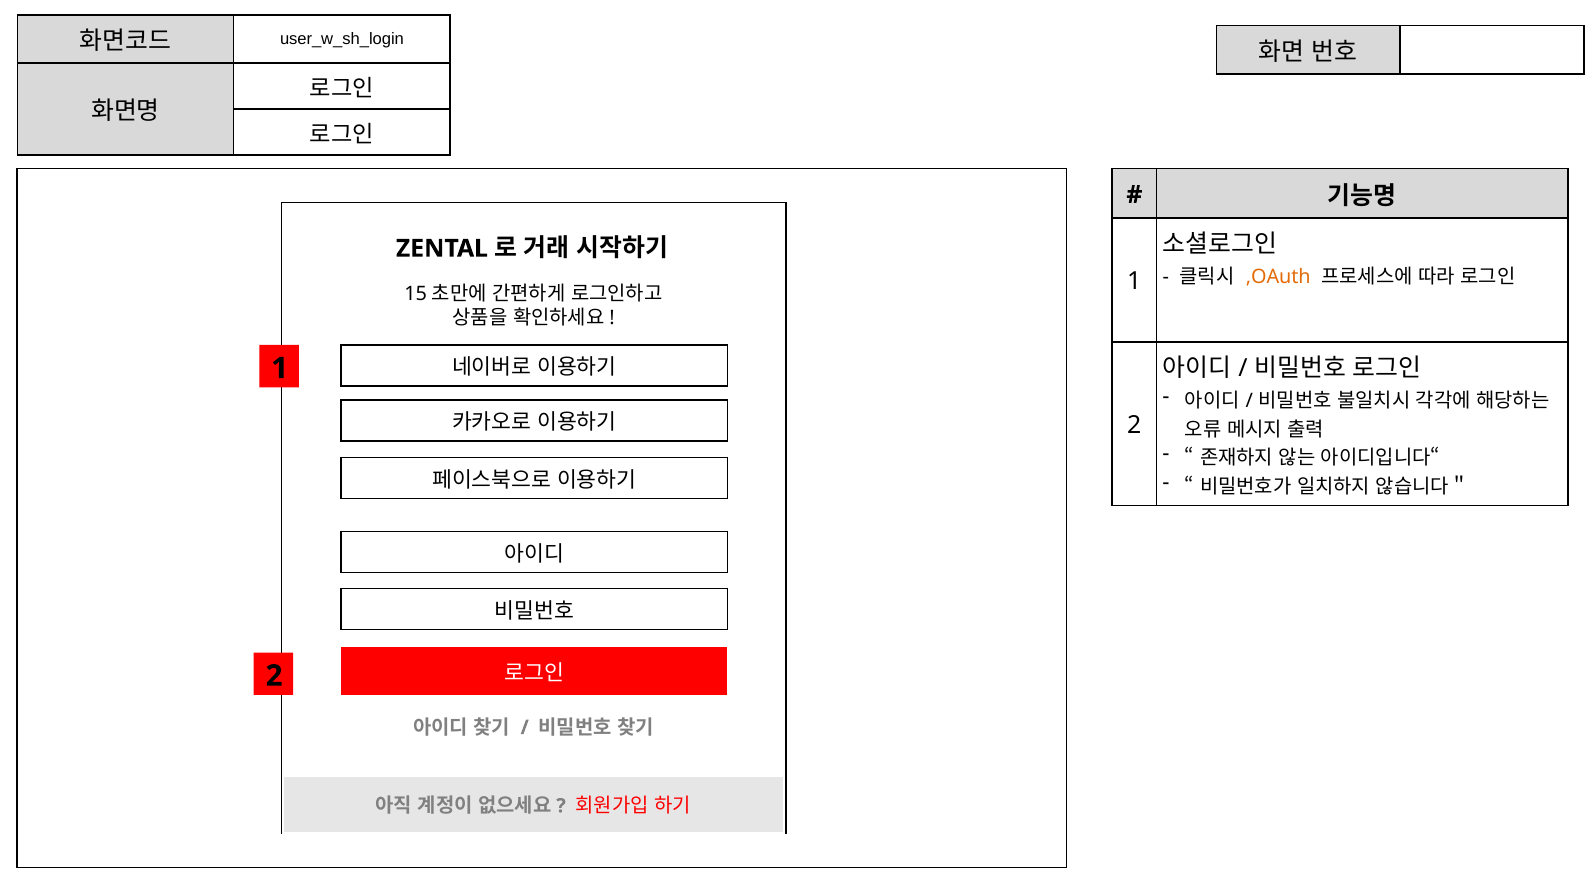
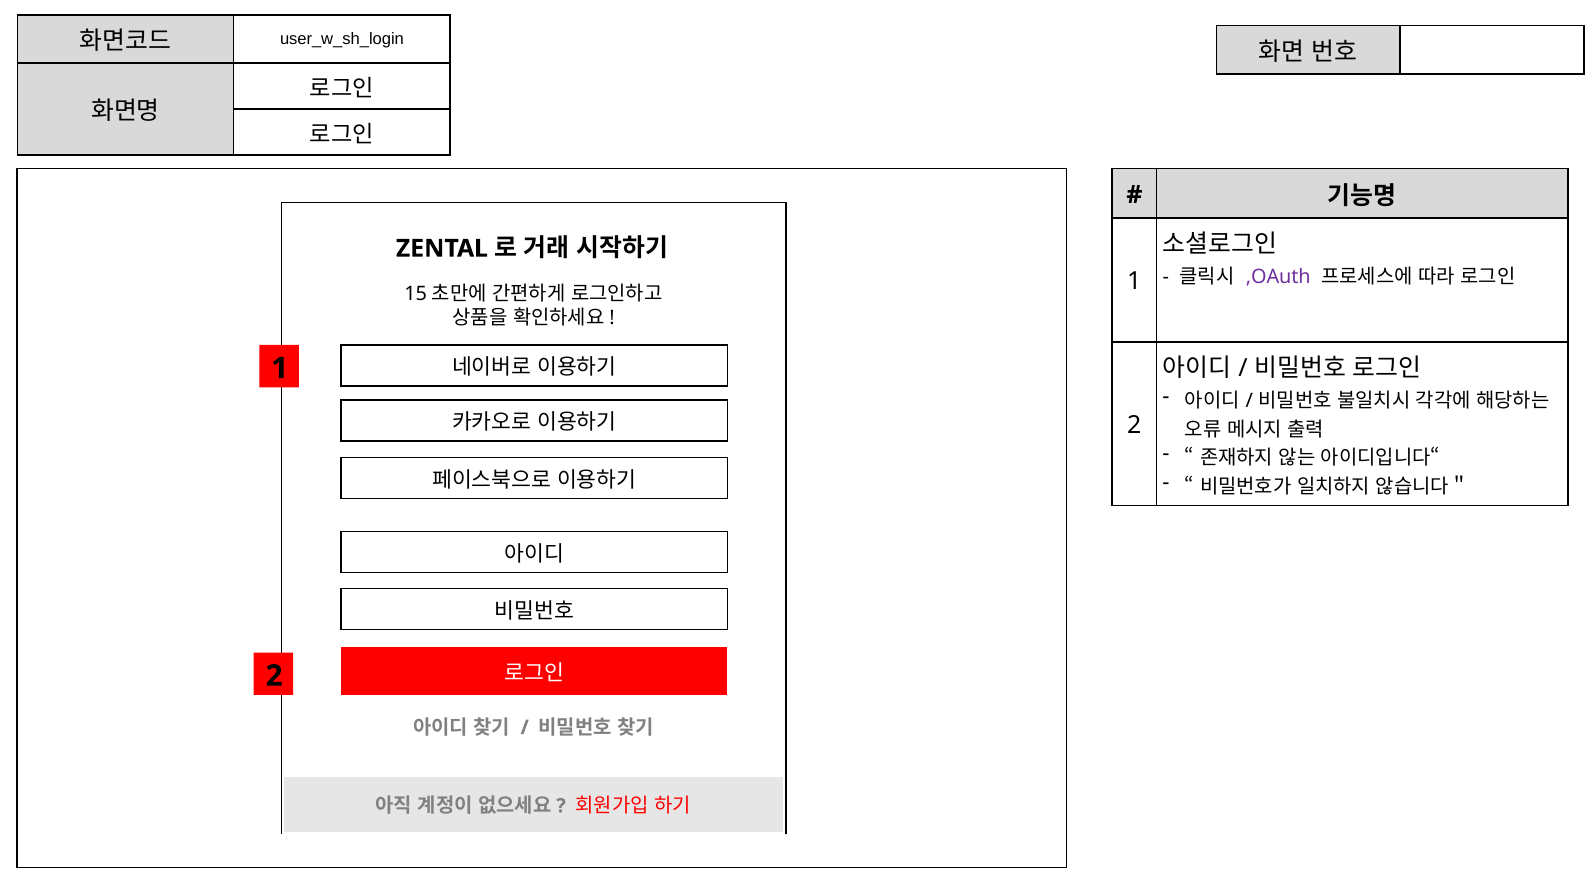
,OAuth colour: orange -> purple (1278, 277)
